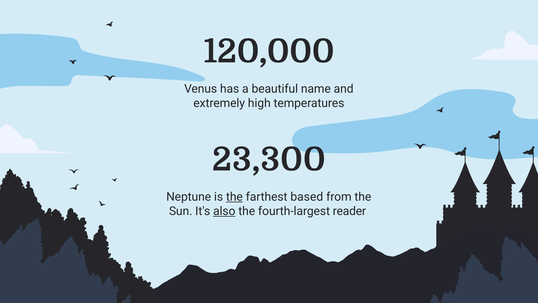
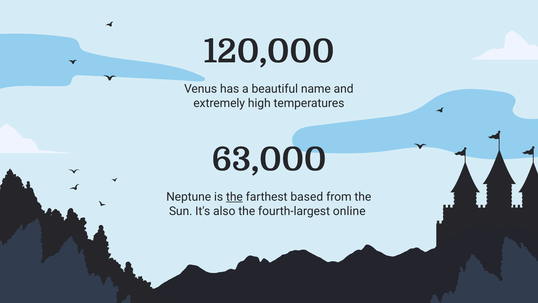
23,300: 23,300 -> 63,000 (269, 159)
also underline: present -> none (224, 211)
reader: reader -> online (349, 211)
